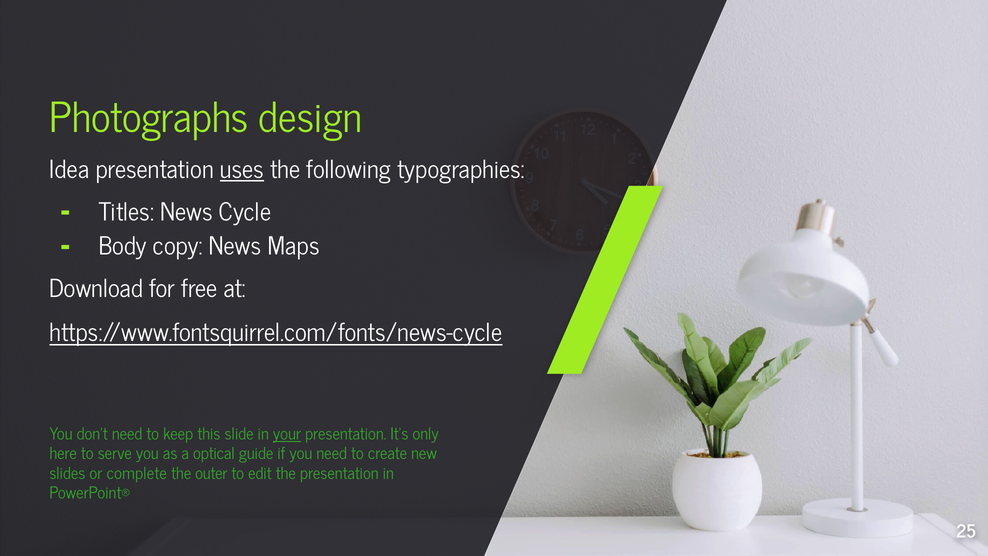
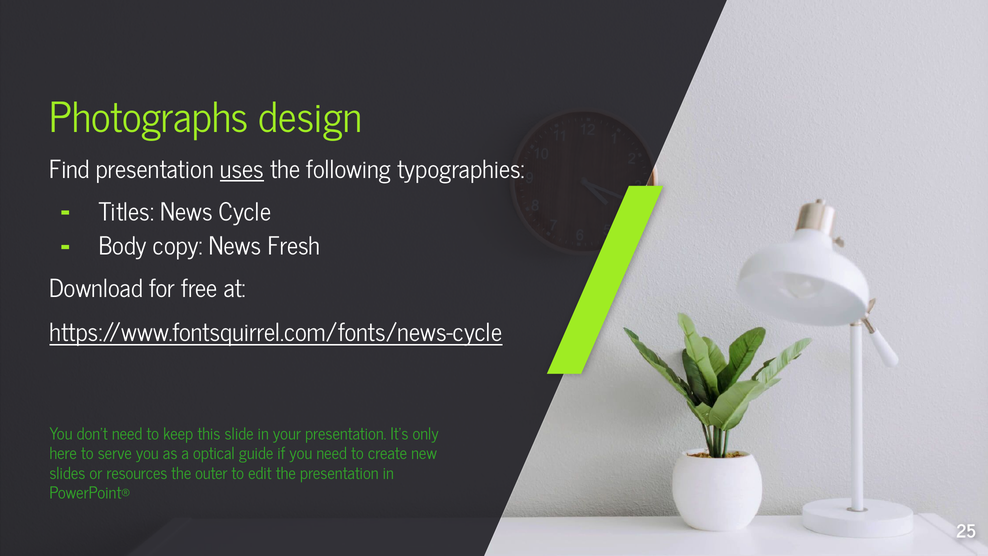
Idea: Idea -> Find (70, 170)
Maps: Maps -> Fresh (294, 246)
your underline: present -> none (287, 434)
complete: complete -> resources (137, 474)
